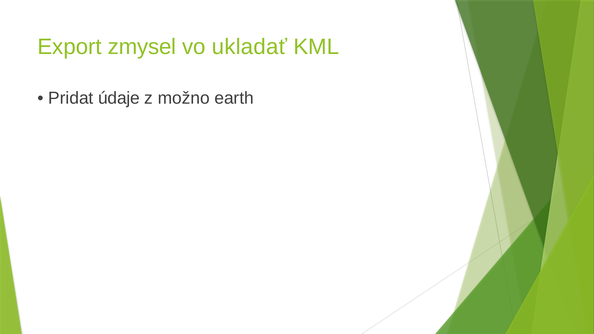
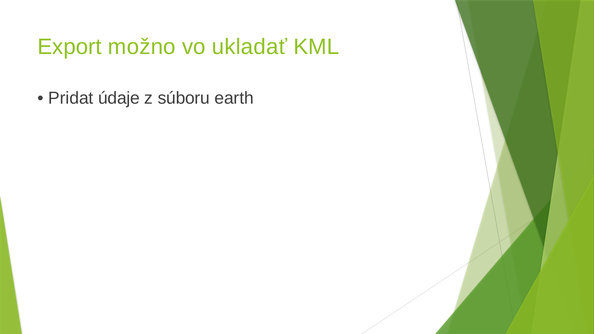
zmysel: zmysel -> možno (142, 47)
možno: možno -> súboru (184, 98)
